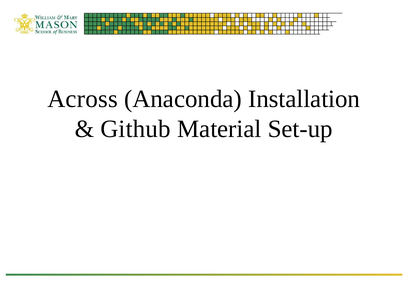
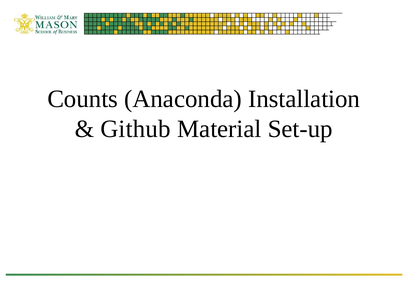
Across: Across -> Counts (83, 99)
